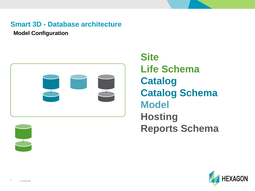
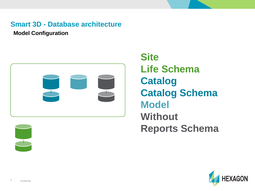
Hosting: Hosting -> Without (159, 117)
